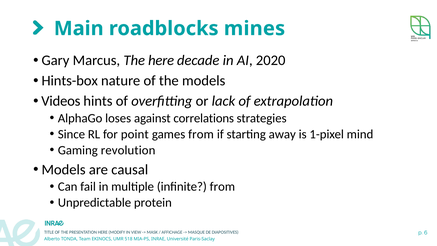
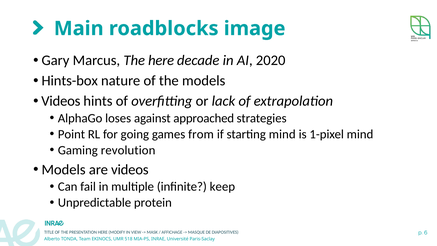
mines: mines -> image (255, 29)
correlations: correlations -> approached (204, 118)
Since: Since -> Point (71, 134)
point: point -> going (135, 134)
starting away: away -> mind (282, 134)
are causal: causal -> videos (130, 169)
infinite from: from -> keep (222, 186)
